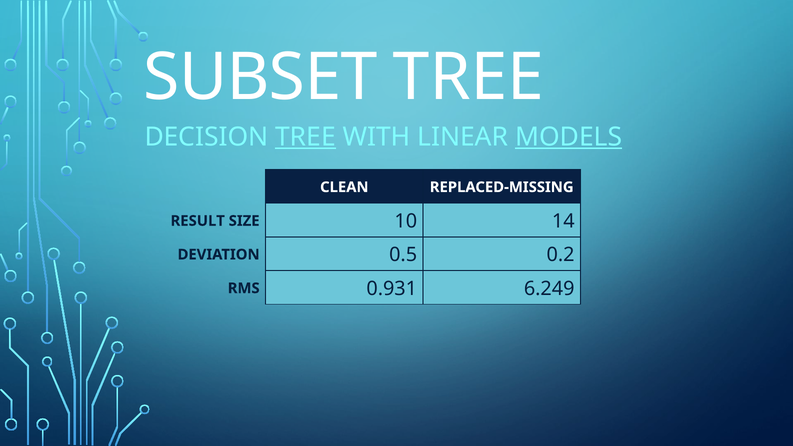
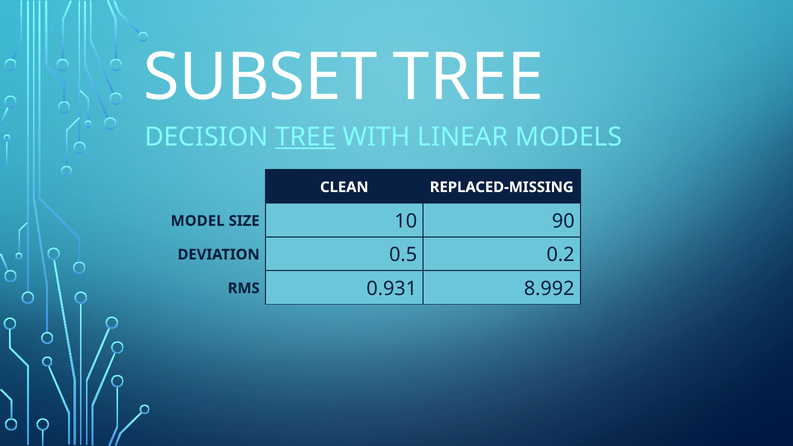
MODELS underline: present -> none (569, 137)
RESULT: RESULT -> MODEL (198, 221)
14: 14 -> 90 (563, 221)
6.249: 6.249 -> 8.992 (549, 289)
